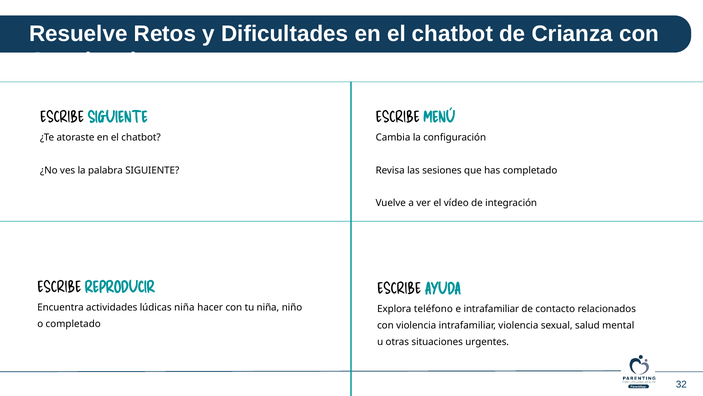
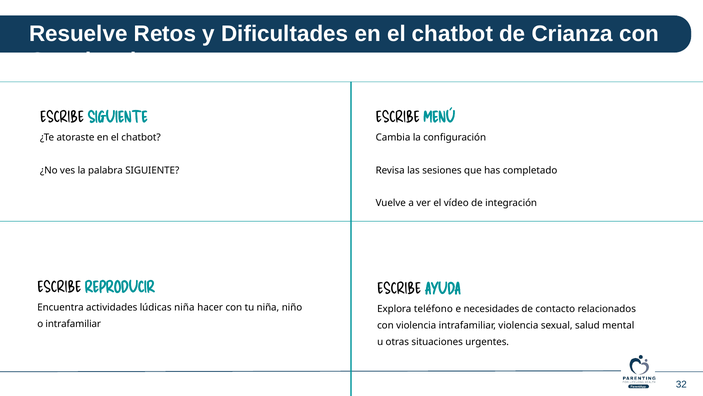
e intrafamiliar: intrafamiliar -> necesidades (491, 309)
o completado: completado -> intrafamiliar (73, 323)
